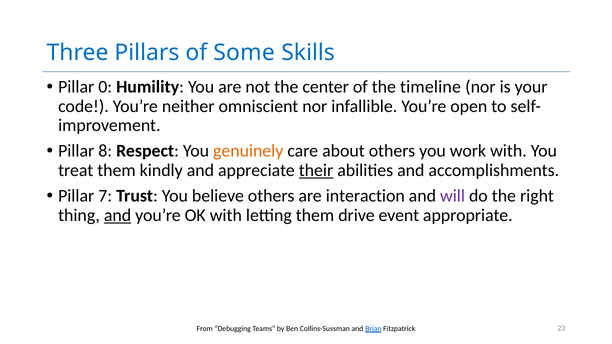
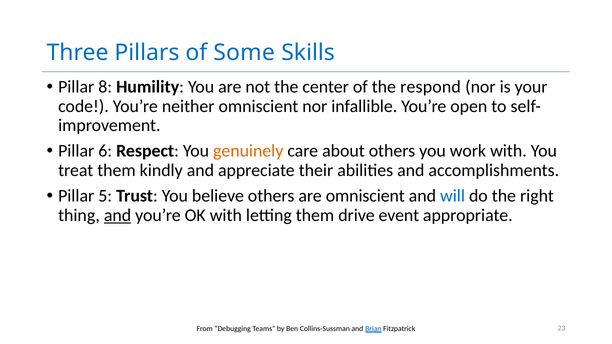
0: 0 -> 8 (105, 87)
timeline: timeline -> respond (430, 87)
8: 8 -> 6 (105, 151)
their underline: present -> none (316, 170)
7: 7 -> 5 (105, 196)
are interaction: interaction -> omniscient (365, 196)
will colour: purple -> blue (453, 196)
